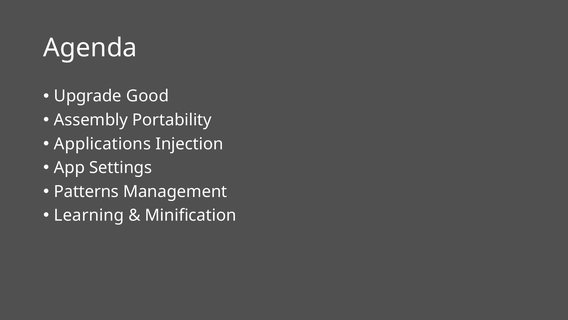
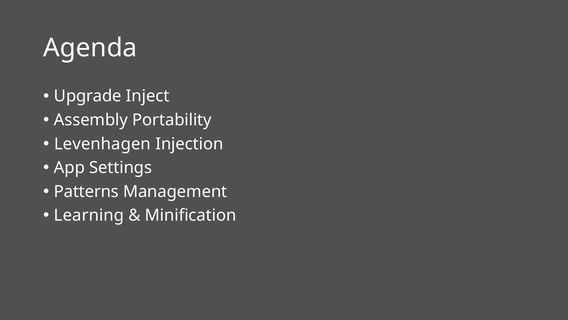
Good: Good -> Inject (148, 96)
Applications: Applications -> Levenhagen (102, 144)
